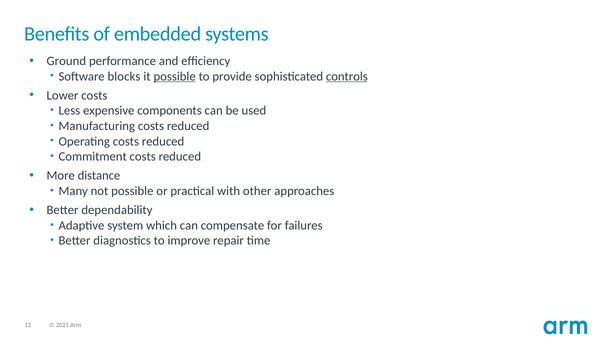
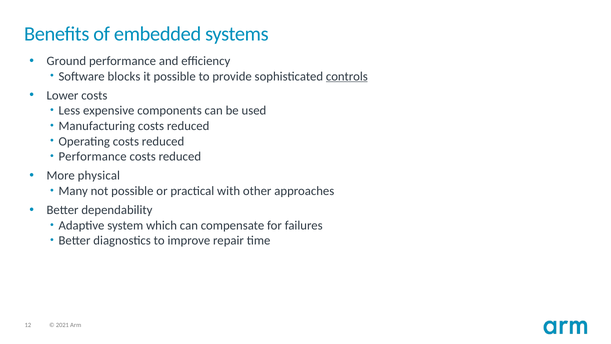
possible underline: present -> none (175, 76)
Commitment: Commitment -> Performance (93, 156)
distance: distance -> physical (99, 176)
